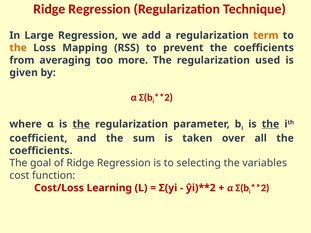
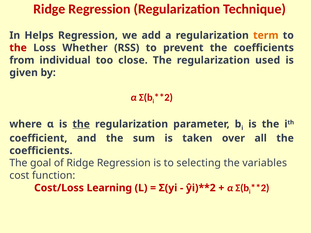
Large: Large -> Helps (39, 35)
the colour: orange -> red (18, 48)
Mapping: Mapping -> Whether (85, 48)
averaging: averaging -> individual (65, 60)
more: more -> close (133, 60)
the underline: present -> none (271, 124)
